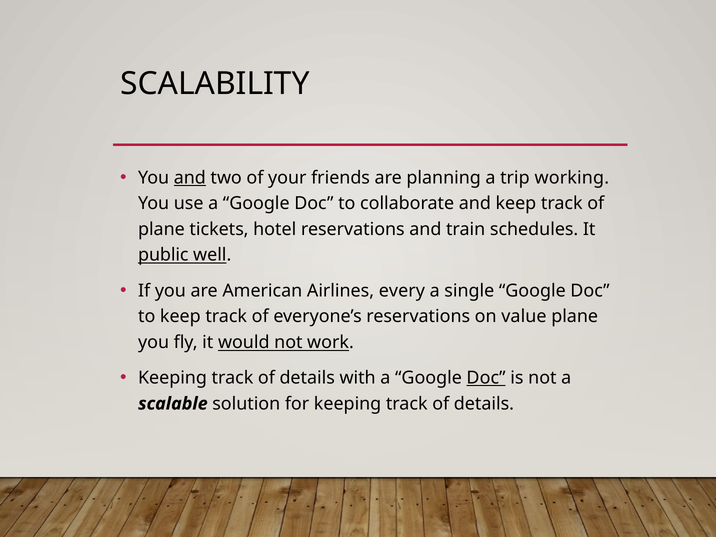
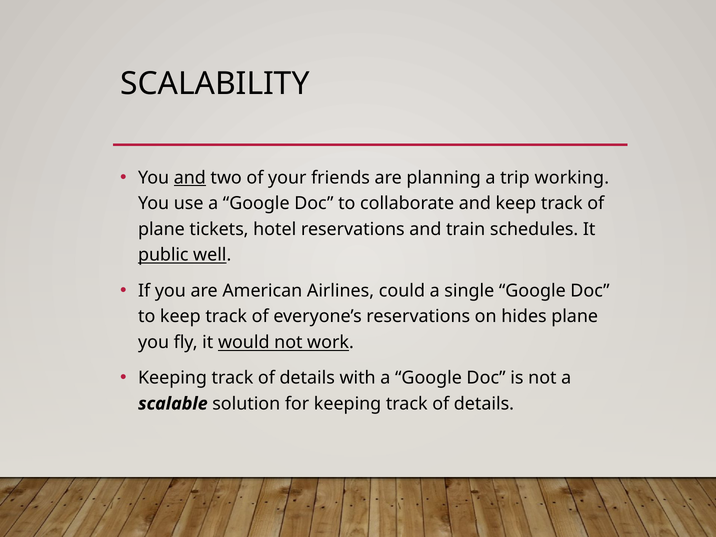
every: every -> could (402, 291)
value: value -> hides (524, 316)
Doc underline: present -> none (486, 378)
